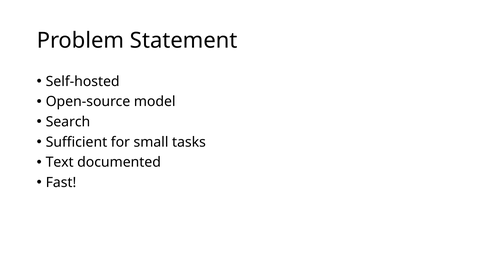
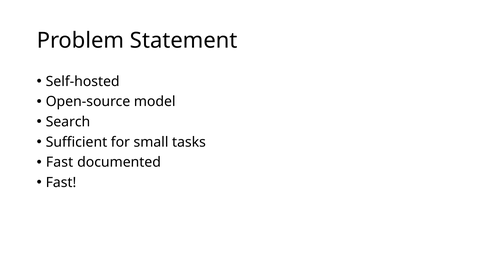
Text: Text -> Fast (60, 162)
